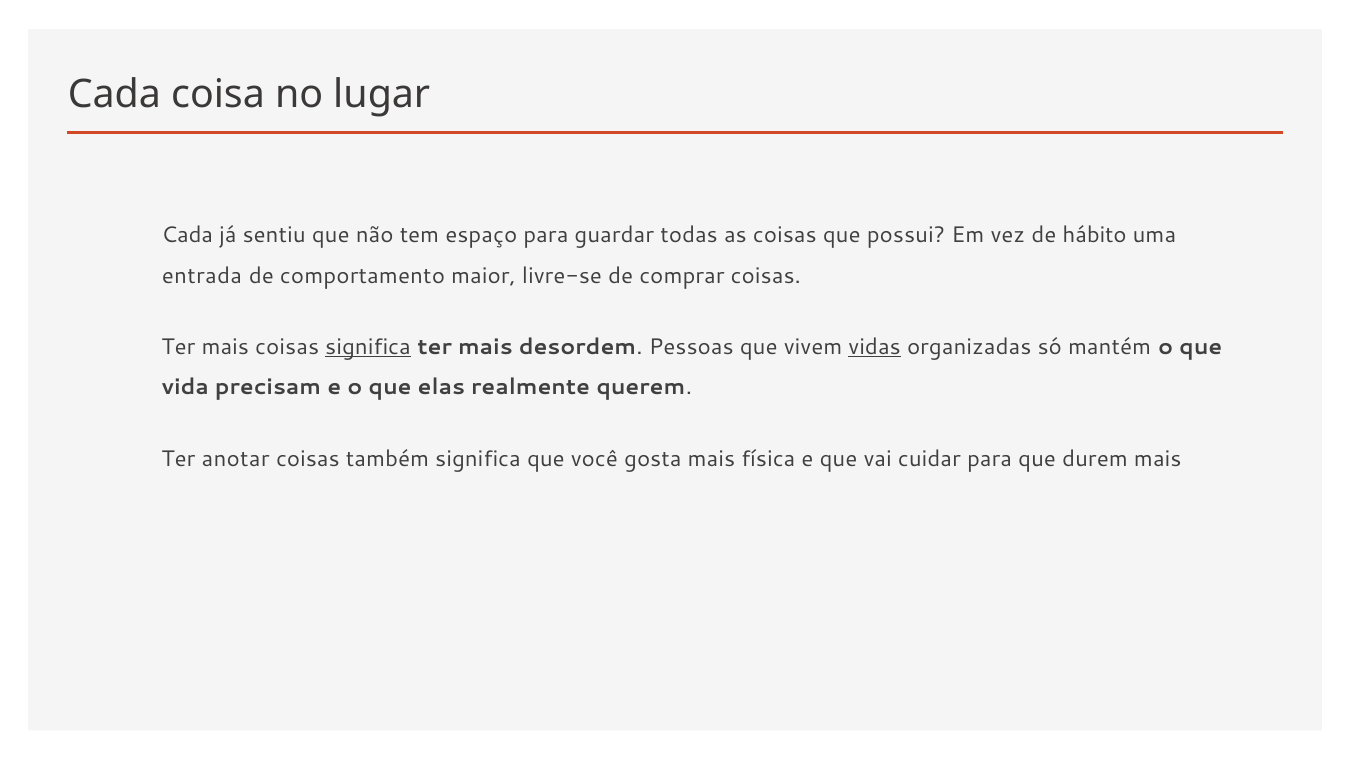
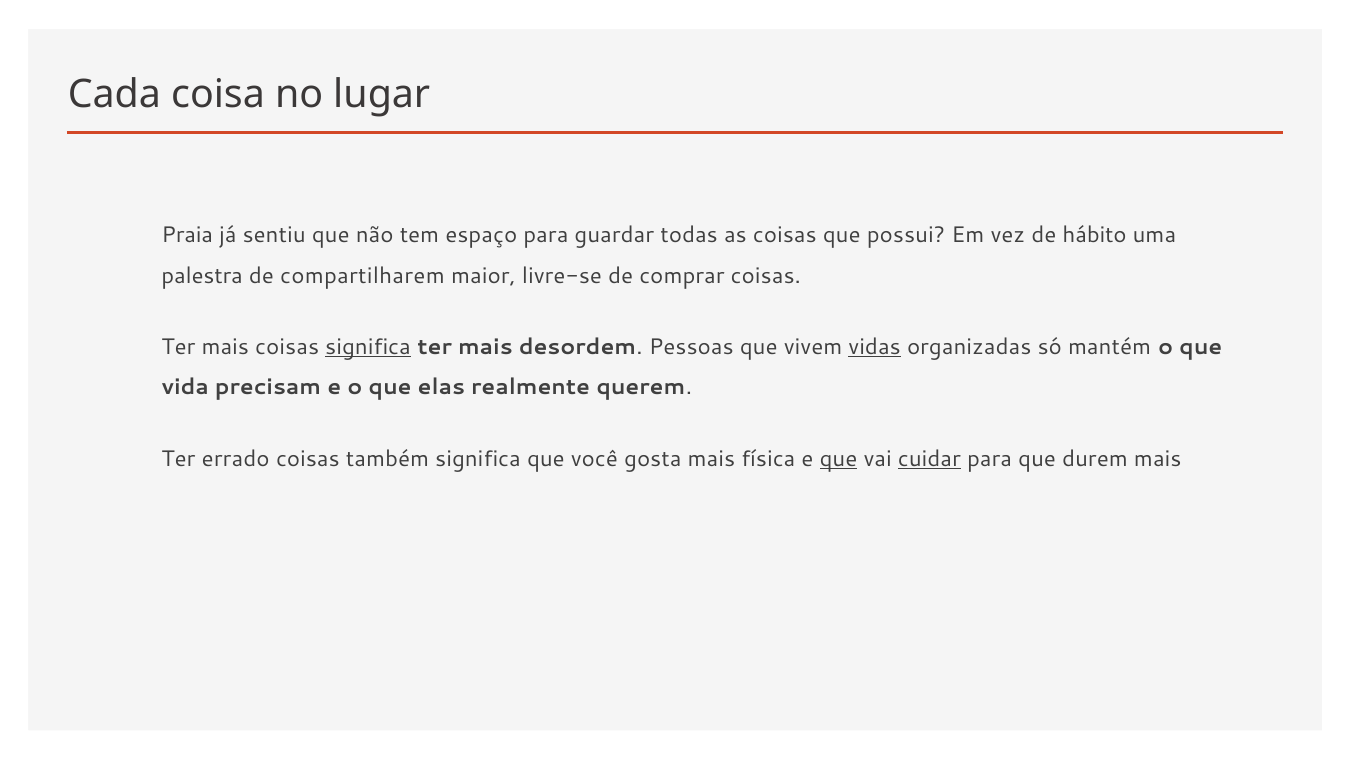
Cada: Cada -> Praia (187, 236)
entrada: entrada -> palestra (202, 276)
comportamento: comportamento -> compartilharem (362, 276)
anotar: anotar -> errado (236, 459)
que underline: none -> present (839, 459)
cuidar underline: none -> present (929, 459)
